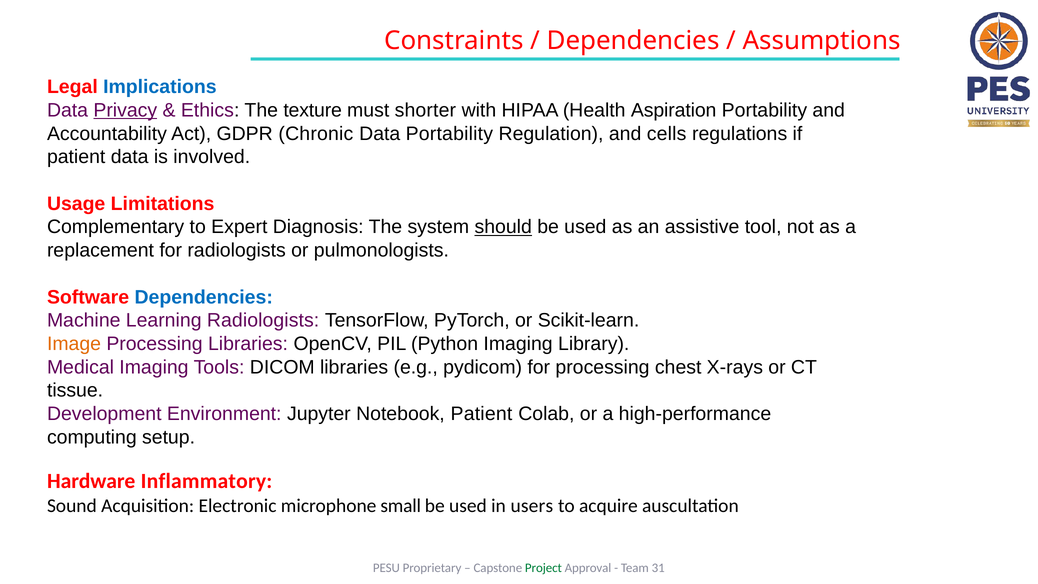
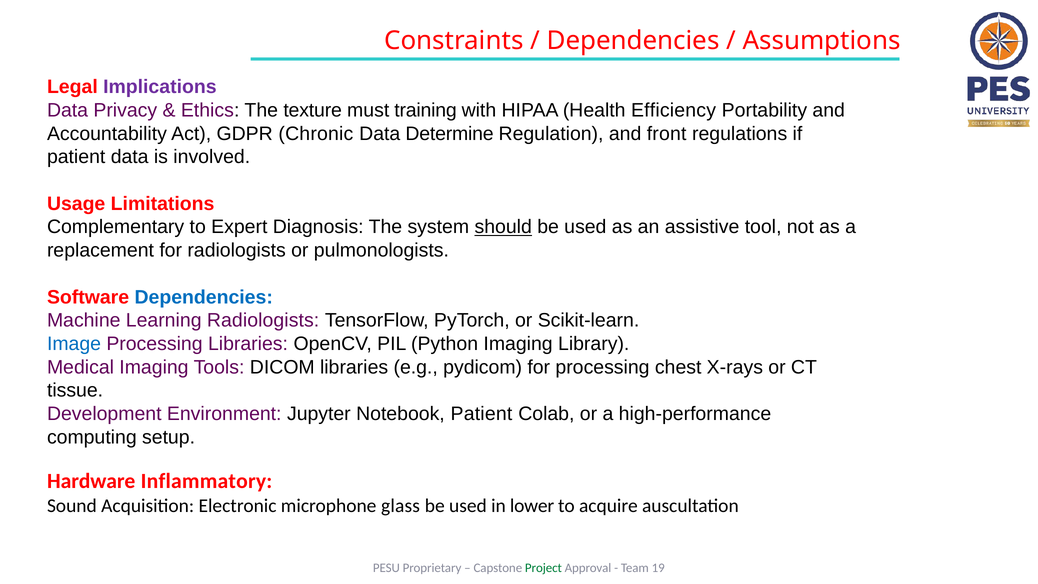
Implications colour: blue -> purple (160, 87)
Privacy underline: present -> none (125, 110)
shorter: shorter -> training (426, 110)
Aspiration: Aspiration -> Efficiency (674, 110)
Data Portability: Portability -> Determine (450, 134)
cells: cells -> front (667, 134)
Image colour: orange -> blue (74, 344)
small: small -> glass (401, 506)
users: users -> lower (532, 506)
31: 31 -> 19 (658, 568)
